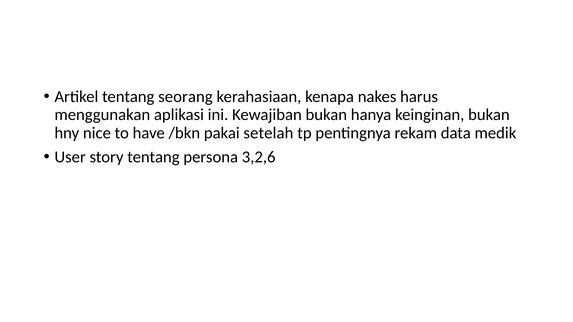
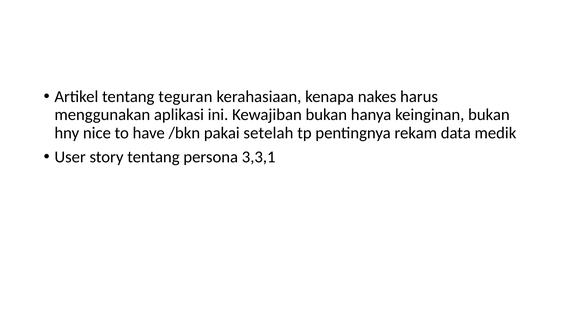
seorang: seorang -> teguran (185, 97)
3,2,6: 3,2,6 -> 3,3,1 (259, 157)
